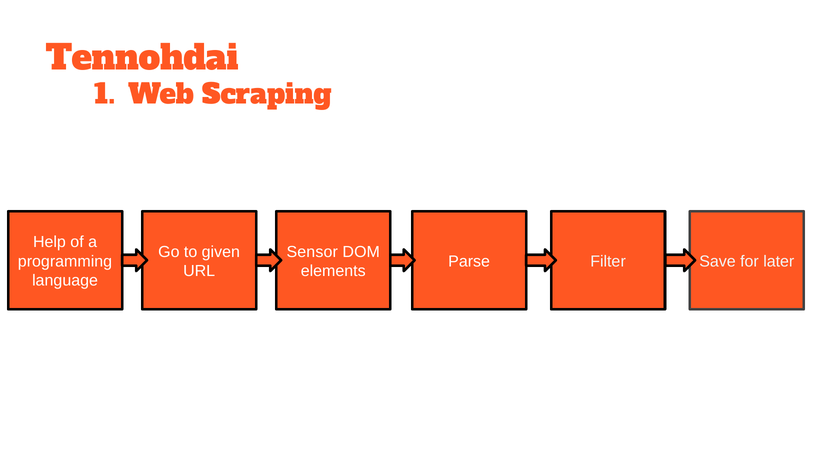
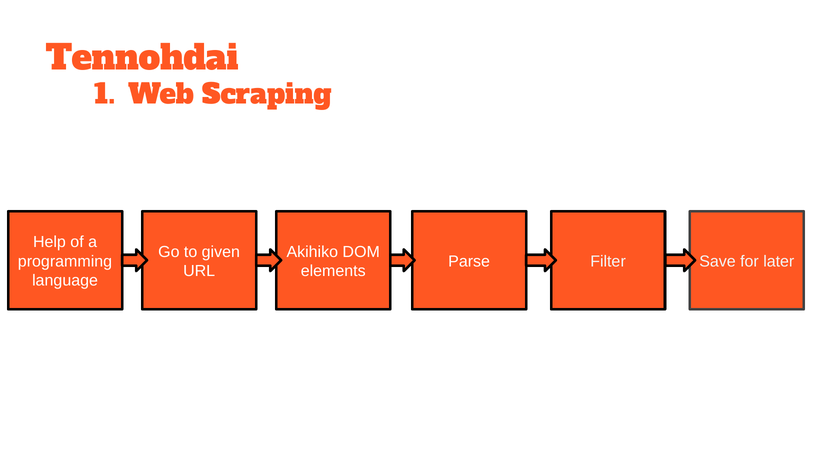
Sensor: Sensor -> Akihiko (312, 252)
